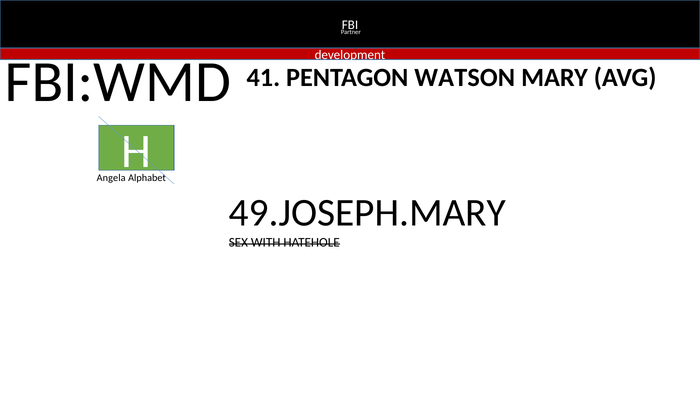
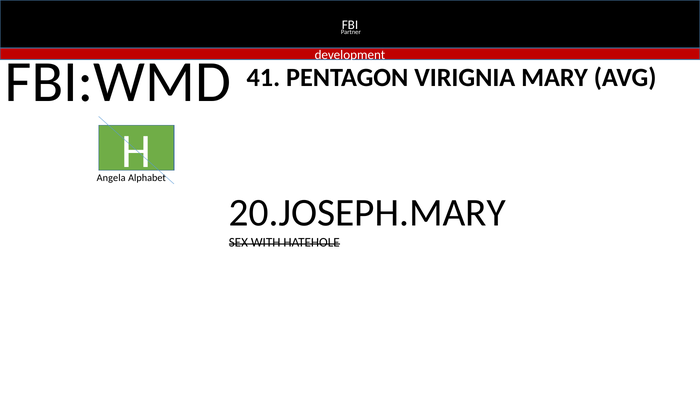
WATSON: WATSON -> VIRIGNIA (465, 78)
49.JOSEPH.MARY: 49.JOSEPH.MARY -> 20.JOSEPH.MARY (367, 213)
